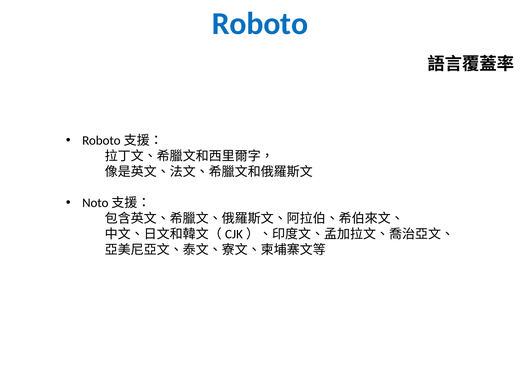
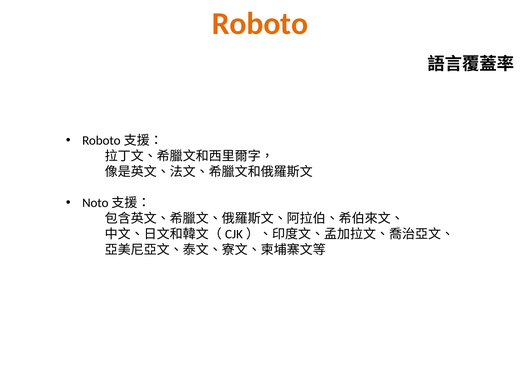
Roboto colour: blue -> orange (260, 24)
